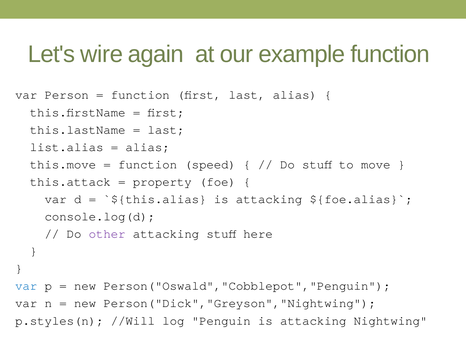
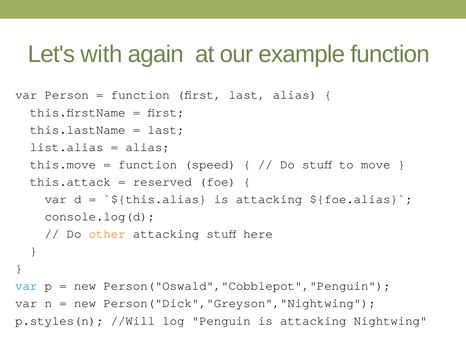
wire: wire -> with (102, 54)
property: property -> reserved (162, 181)
other colour: purple -> orange (107, 233)
